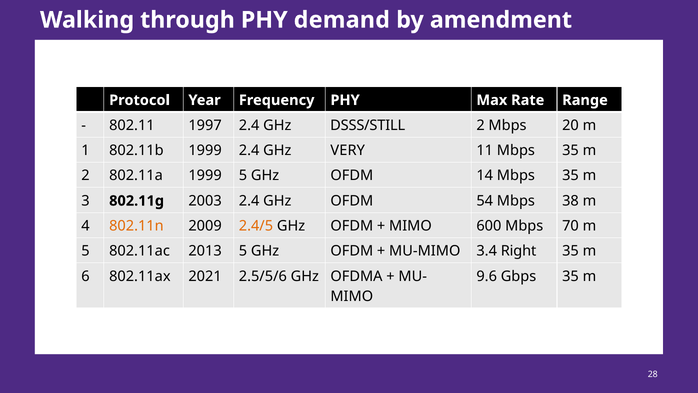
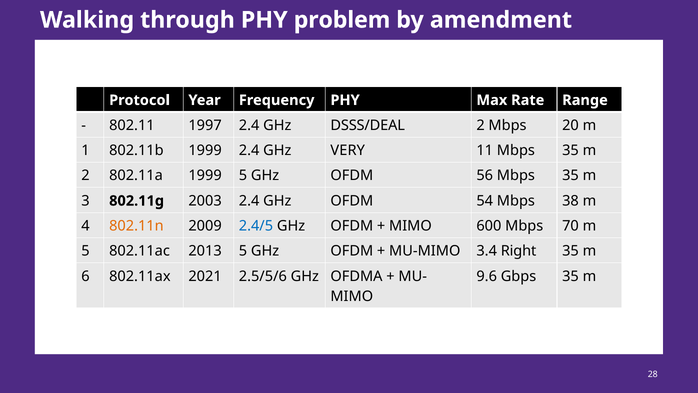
demand: demand -> problem (342, 20)
DSSS/STILL: DSSS/STILL -> DSSS/DEAL (368, 125)
14: 14 -> 56 (485, 176)
2.4/5 colour: orange -> blue (256, 226)
